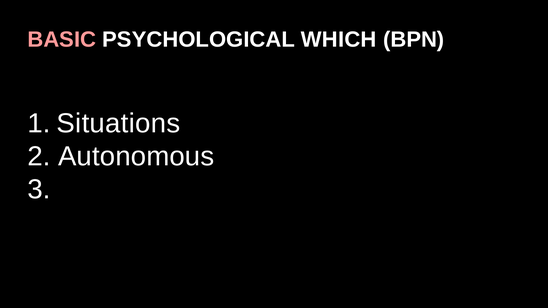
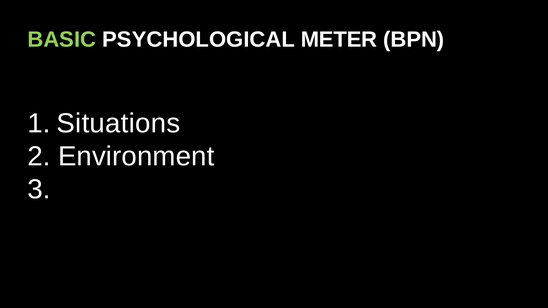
BASIC colour: pink -> light green (62, 40)
WHICH: WHICH -> METER (339, 40)
Autonomous: Autonomous -> Environment (136, 157)
